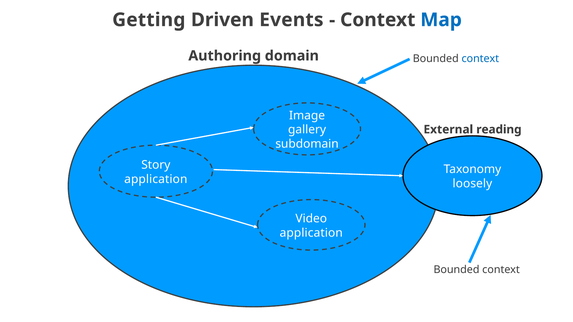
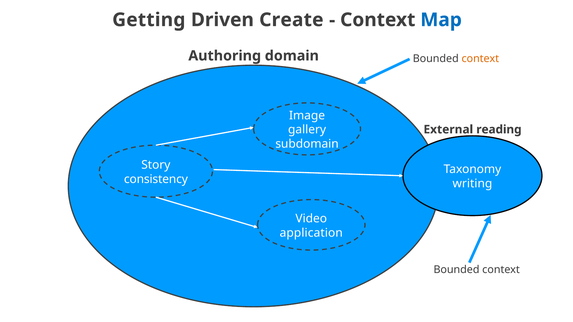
Events: Events -> Create (291, 20)
context colour: blue -> orange (480, 59)
application: application -> consistency (156, 179)
loosely: loosely -> writing (472, 184)
